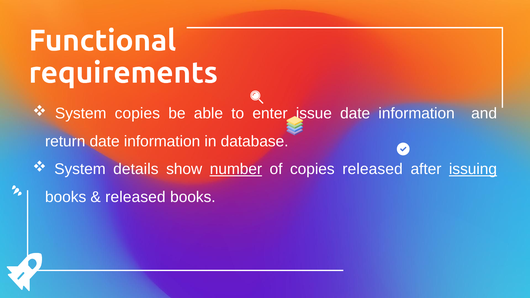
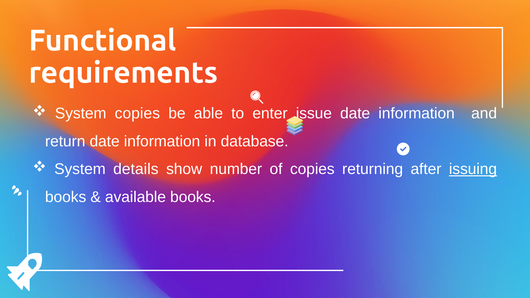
number underline: present -> none (236, 169)
copies released: released -> returning (373, 169)
released: released -> available (135, 197)
